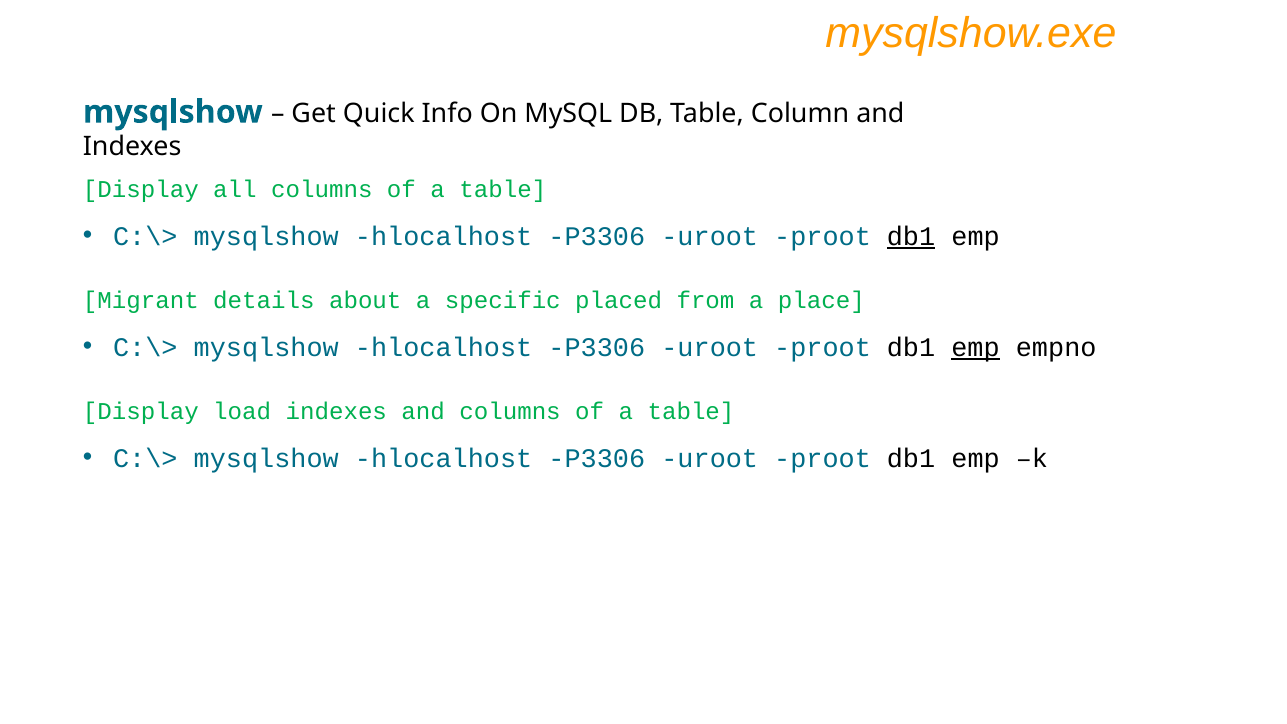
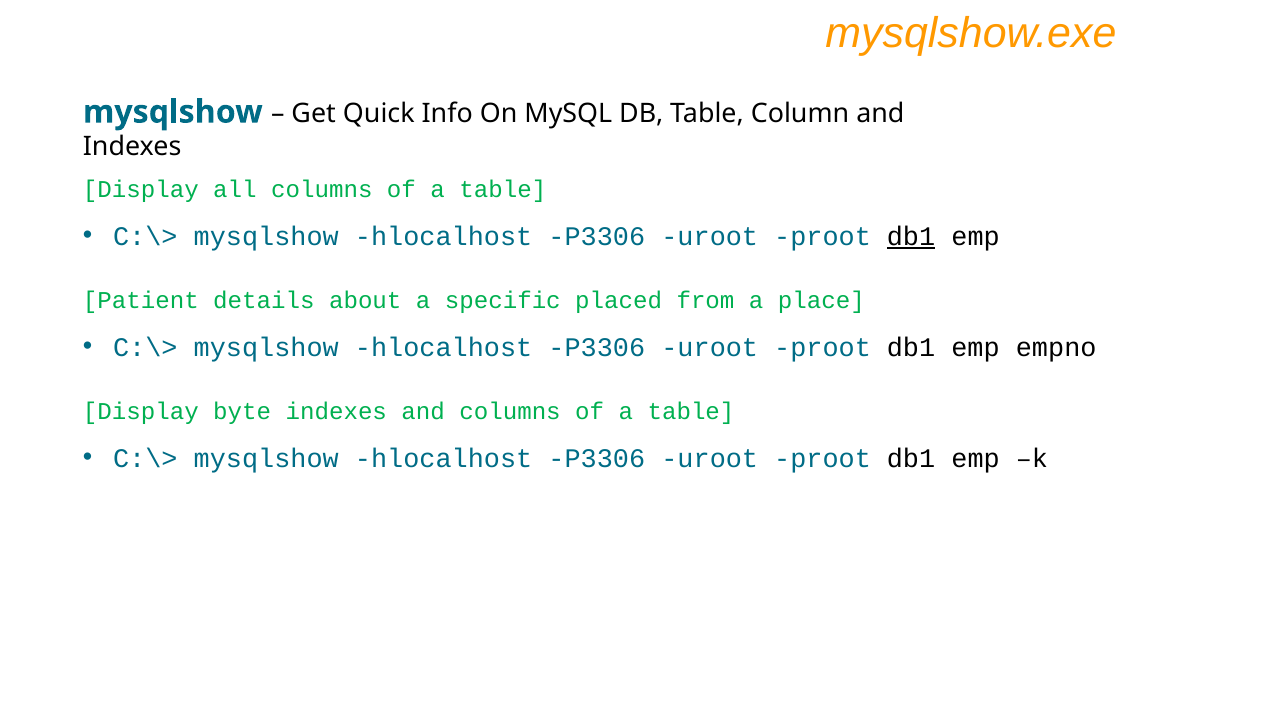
Migrant: Migrant -> Patient (141, 300)
emp underline: present -> none (975, 347)
load: load -> byte (242, 411)
